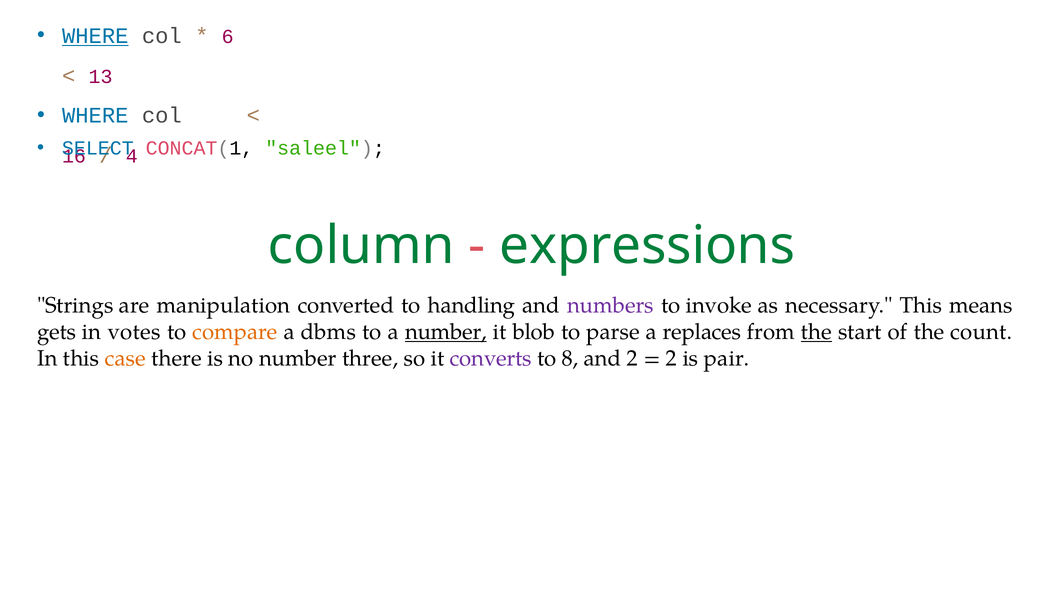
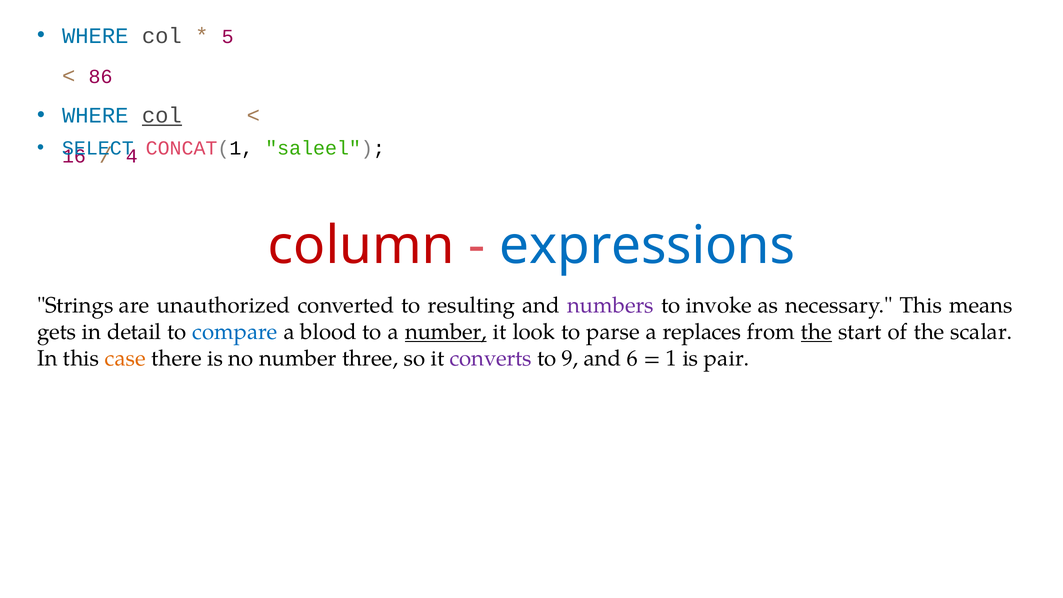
WHERE underline: present -> none (95, 36)
6: 6 -> 5 (228, 37)
13: 13 -> 86 (101, 77)
col underline: none -> present (162, 116)
column colour: green -> red (361, 245)
expressions colour: green -> blue (647, 245)
manipulation: manipulation -> unauthorized (223, 305)
handling: handling -> resulting (471, 305)
votes: votes -> detail (134, 332)
compare colour: orange -> blue (235, 332)
dbms: dbms -> blood (329, 332)
blob: blob -> look (534, 332)
count: count -> scalar (981, 332)
8: 8 -> 9 (570, 358)
and 2: 2 -> 6 (633, 358)
2: 2 -> 1 (672, 358)
